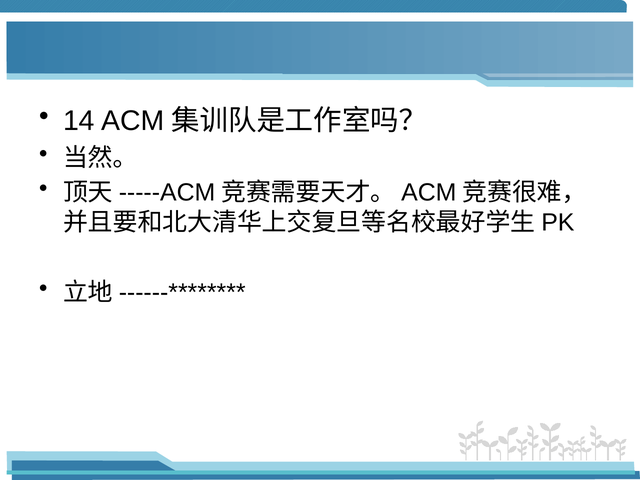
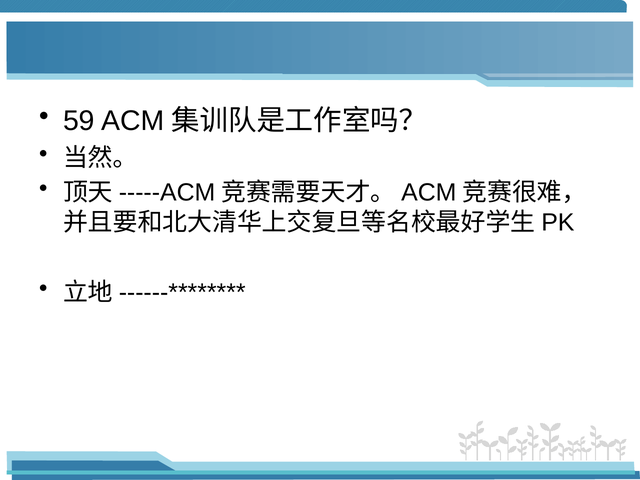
14: 14 -> 59 (79, 121)
